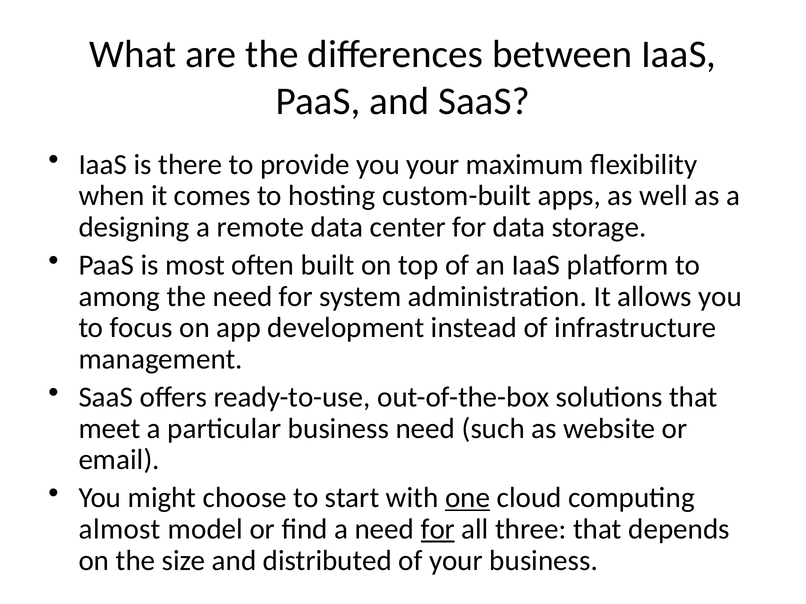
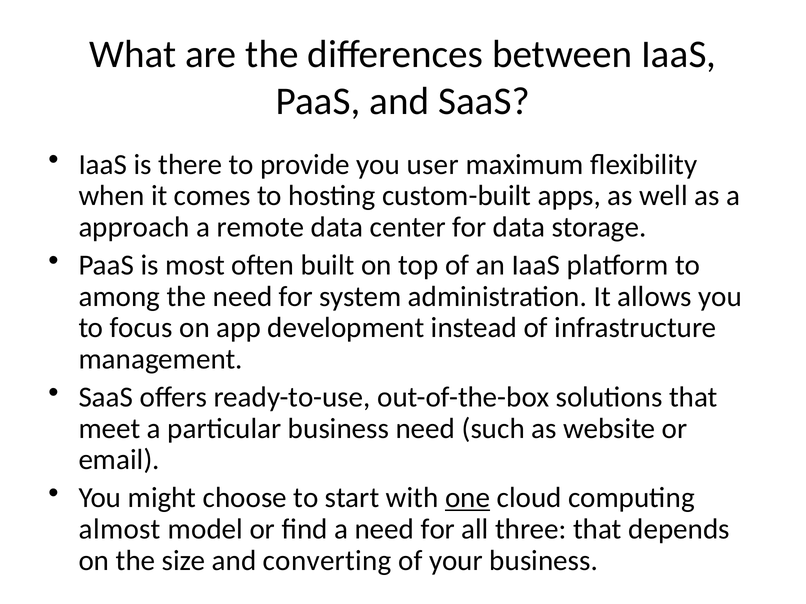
you your: your -> user (433, 165)
designing: designing -> approach (134, 227)
for underline: present -> none (438, 529)
distributed: distributed -> converting (327, 561)
